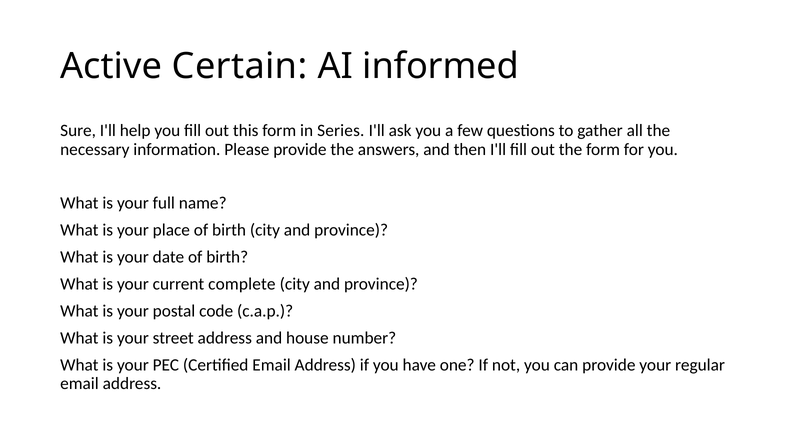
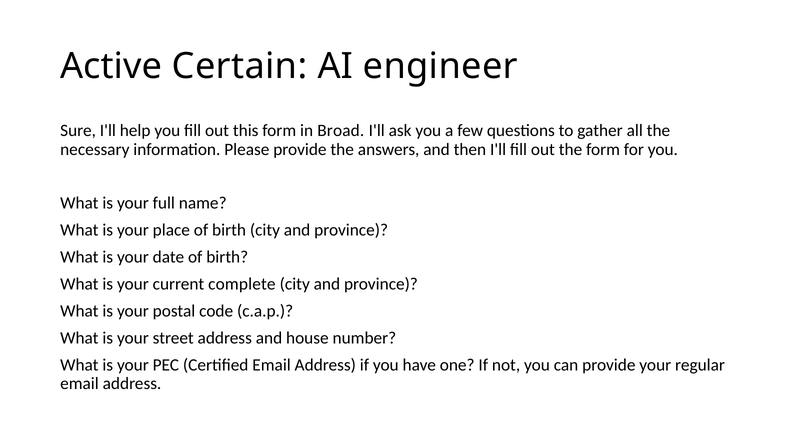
informed: informed -> engineer (440, 66)
Series: Series -> Broad (341, 130)
